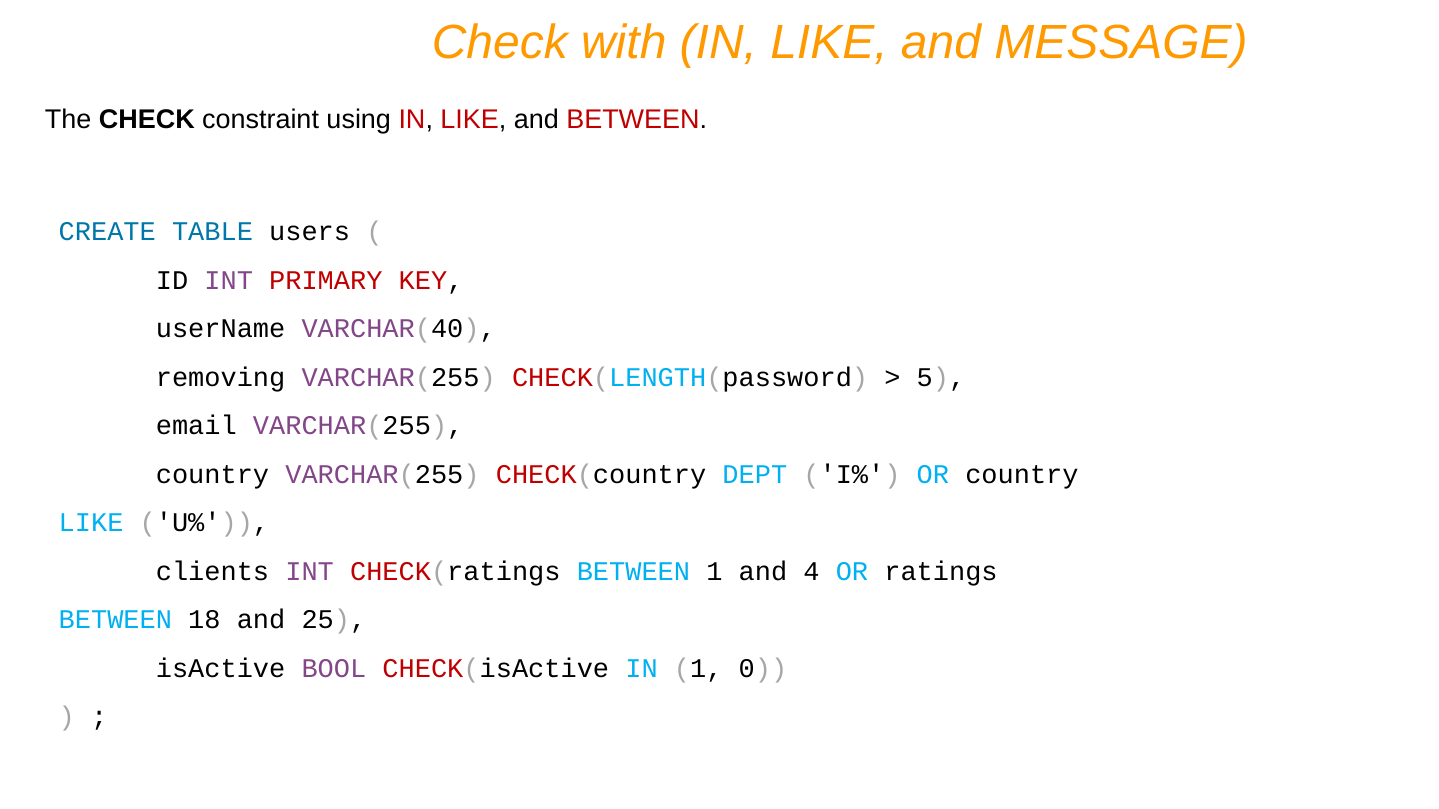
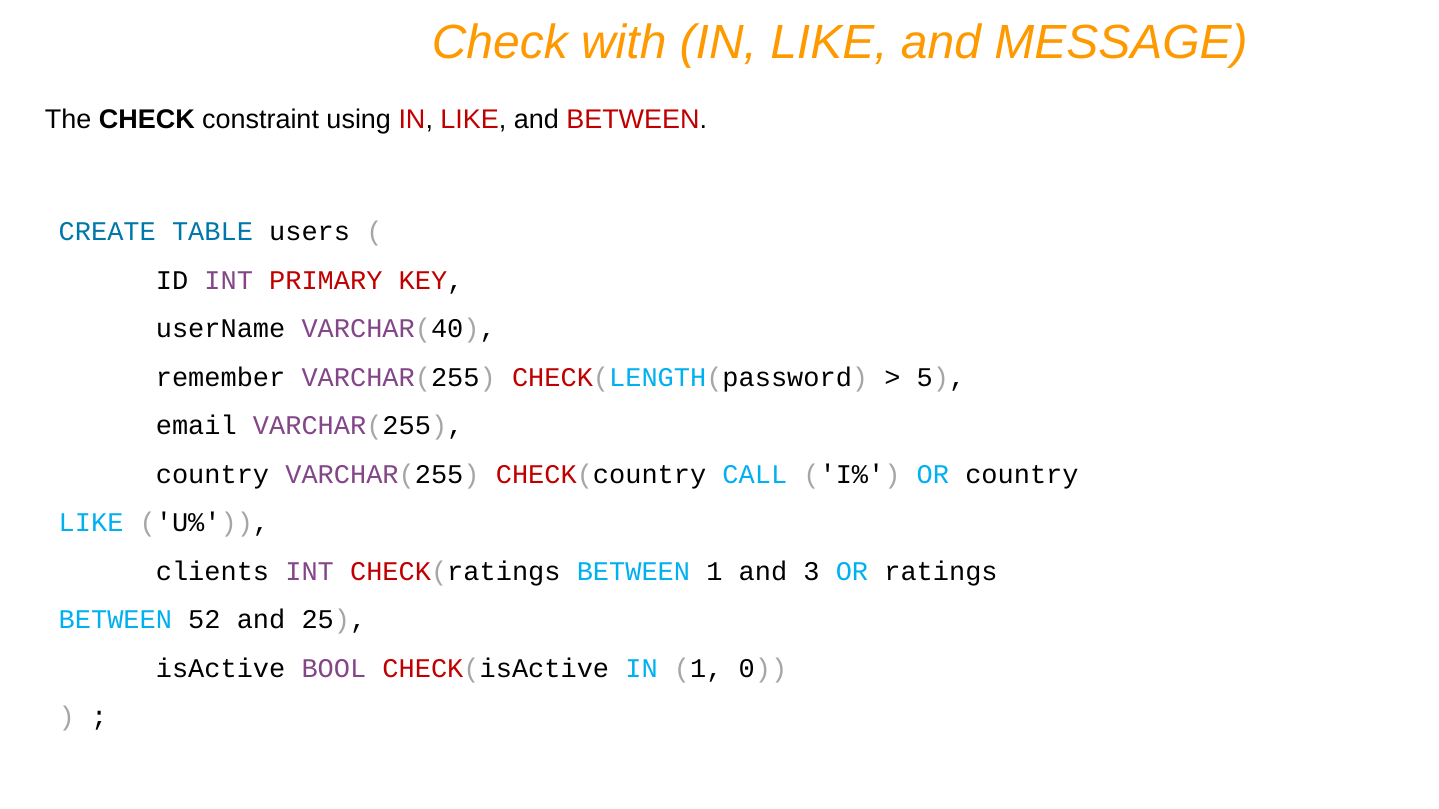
removing: removing -> remember (221, 377)
DEPT: DEPT -> CALL (755, 475)
4: 4 -> 3 (811, 572)
18: 18 -> 52 (204, 620)
